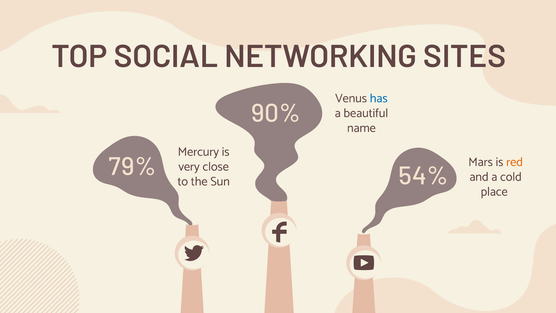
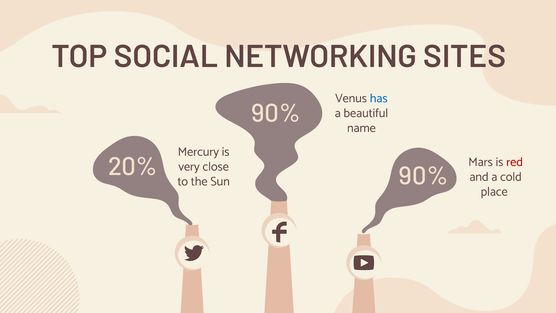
79%: 79% -> 20% (133, 167)
red colour: orange -> red (515, 162)
54%: 54% -> 90% (423, 176)
